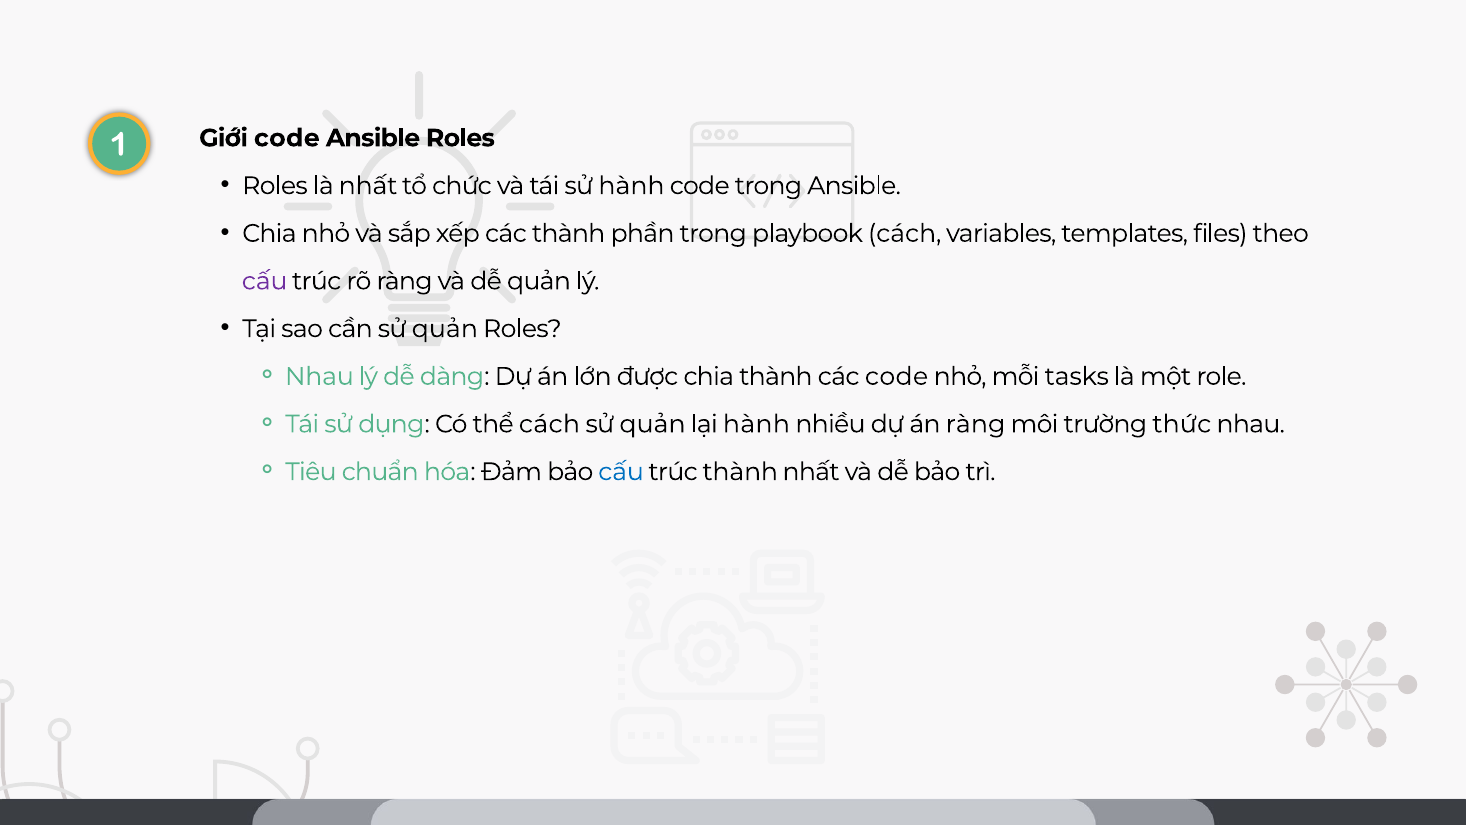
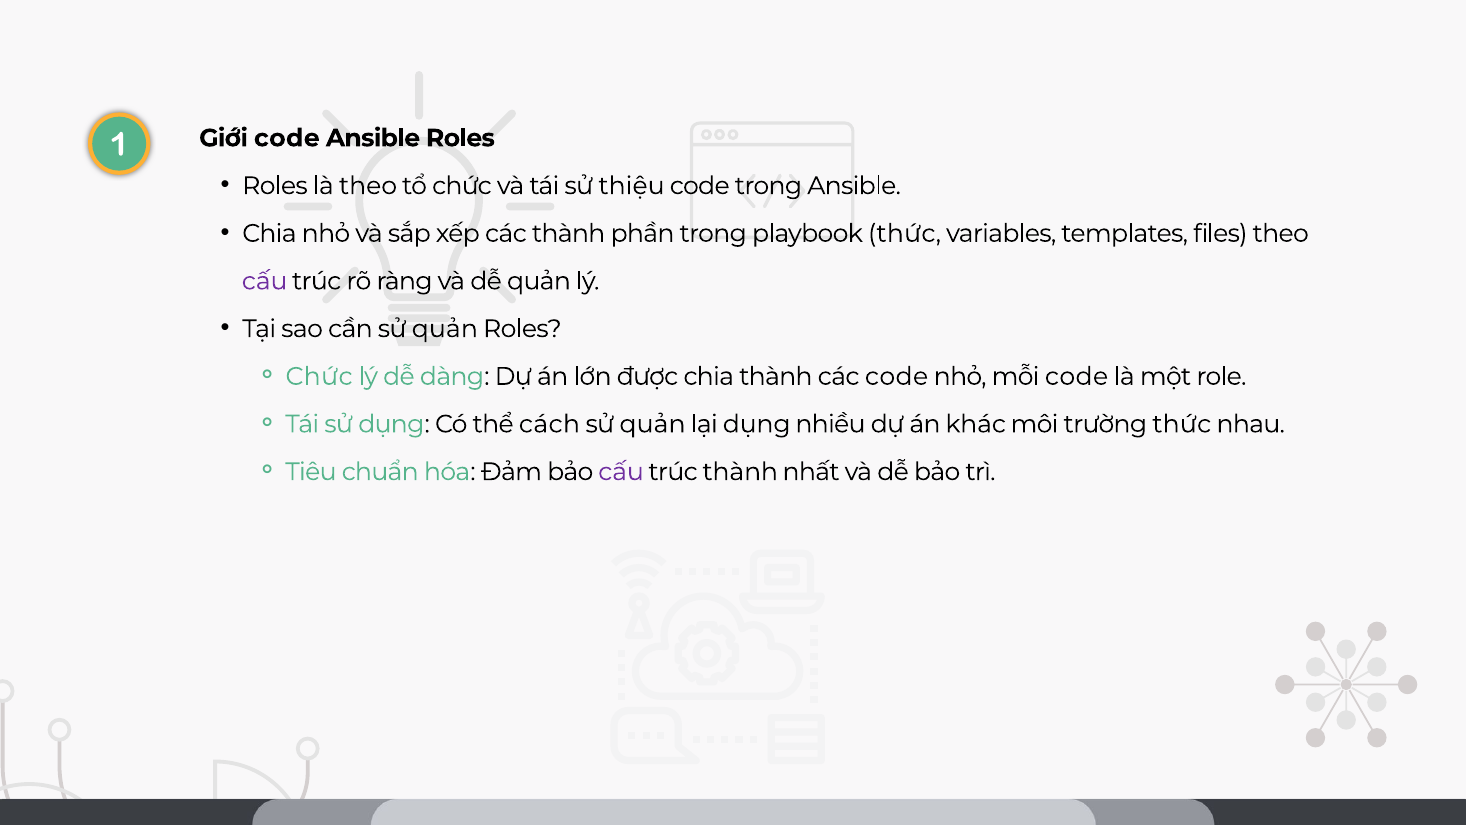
là nhất: nhất -> theo (368, 186)
sử hành: hành -> thiệu (631, 186)
playbook cách: cách -> thức (904, 233)
Nhau: Nhau -> Chức (319, 376)
mỗi tasks: tasks -> code (1077, 376)
lại hành: hành -> dụng (757, 424)
án ràng: ràng -> khác (976, 424)
cấu colour: blue -> purple (621, 472)
